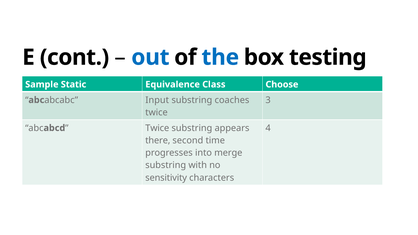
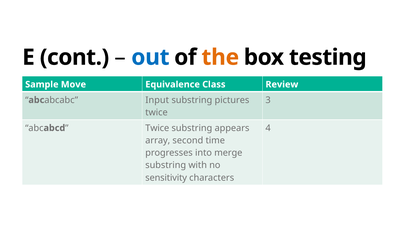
the colour: blue -> orange (220, 57)
Static: Static -> Move (73, 84)
Choose: Choose -> Review (282, 84)
coaches: coaches -> pictures (232, 100)
there: there -> array (158, 140)
